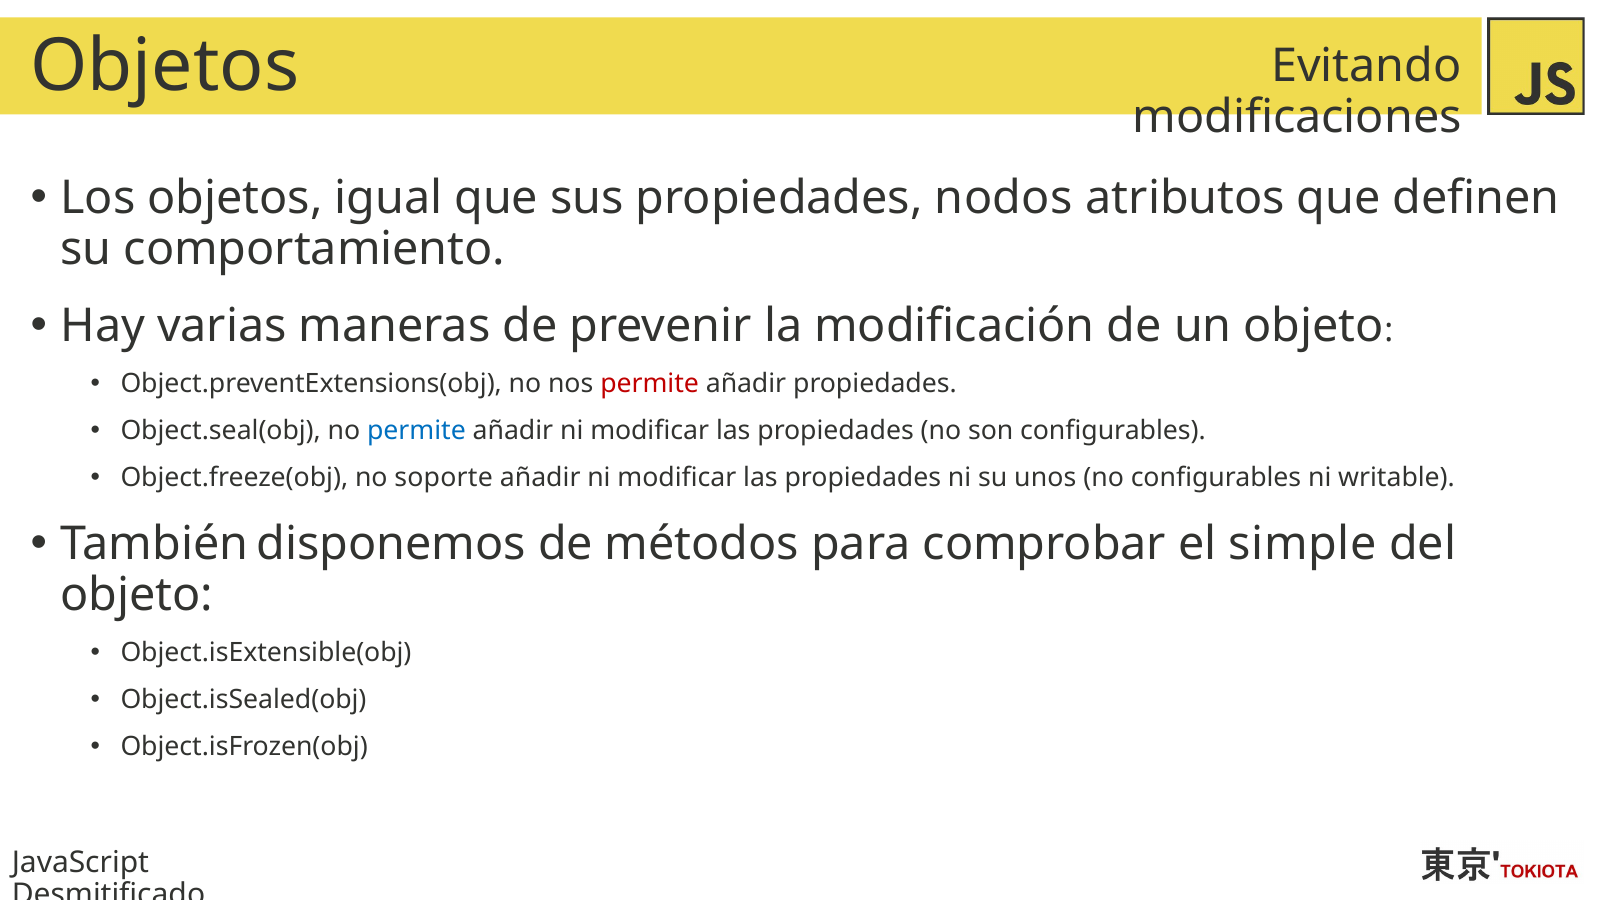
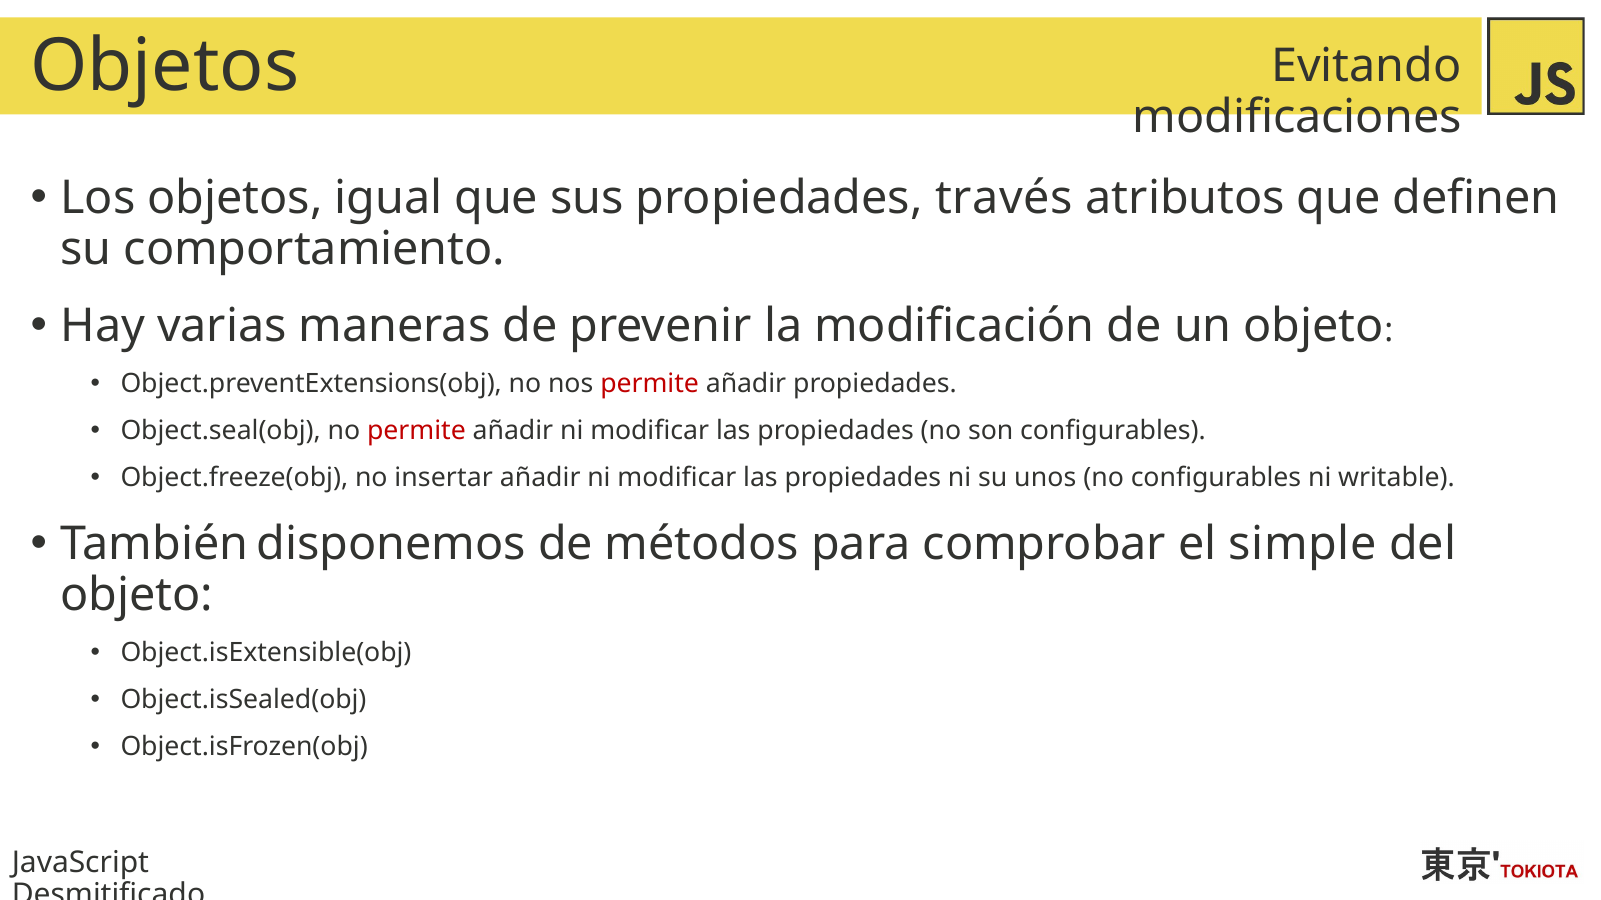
nodos: nodos -> través (1004, 198)
permite colour: blue -> red (416, 431)
soporte: soporte -> insertar (444, 478)
